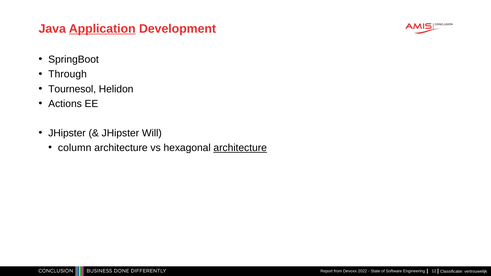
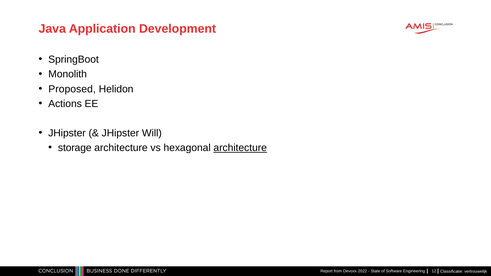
Application underline: present -> none (102, 29)
Through: Through -> Monolith (68, 74)
Tournesol: Tournesol -> Proposed (72, 89)
column: column -> storage (75, 148)
